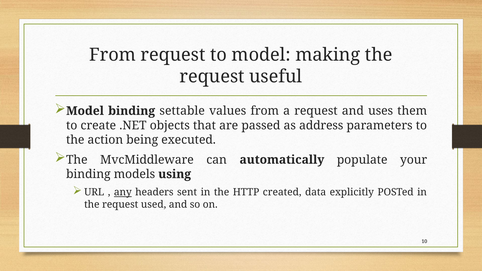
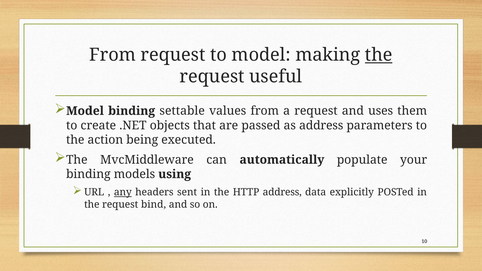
the underline: none -> present (379, 55)
HTTP created: created -> address (282, 192)
used: used -> bind (154, 204)
